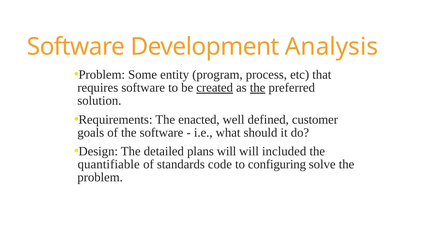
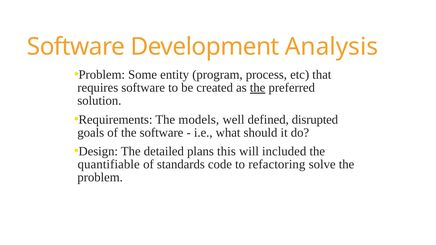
created underline: present -> none (215, 88)
enacted: enacted -> models (199, 120)
customer: customer -> disrupted (315, 120)
plans will: will -> this (226, 152)
configuring: configuring -> refactoring (277, 165)
